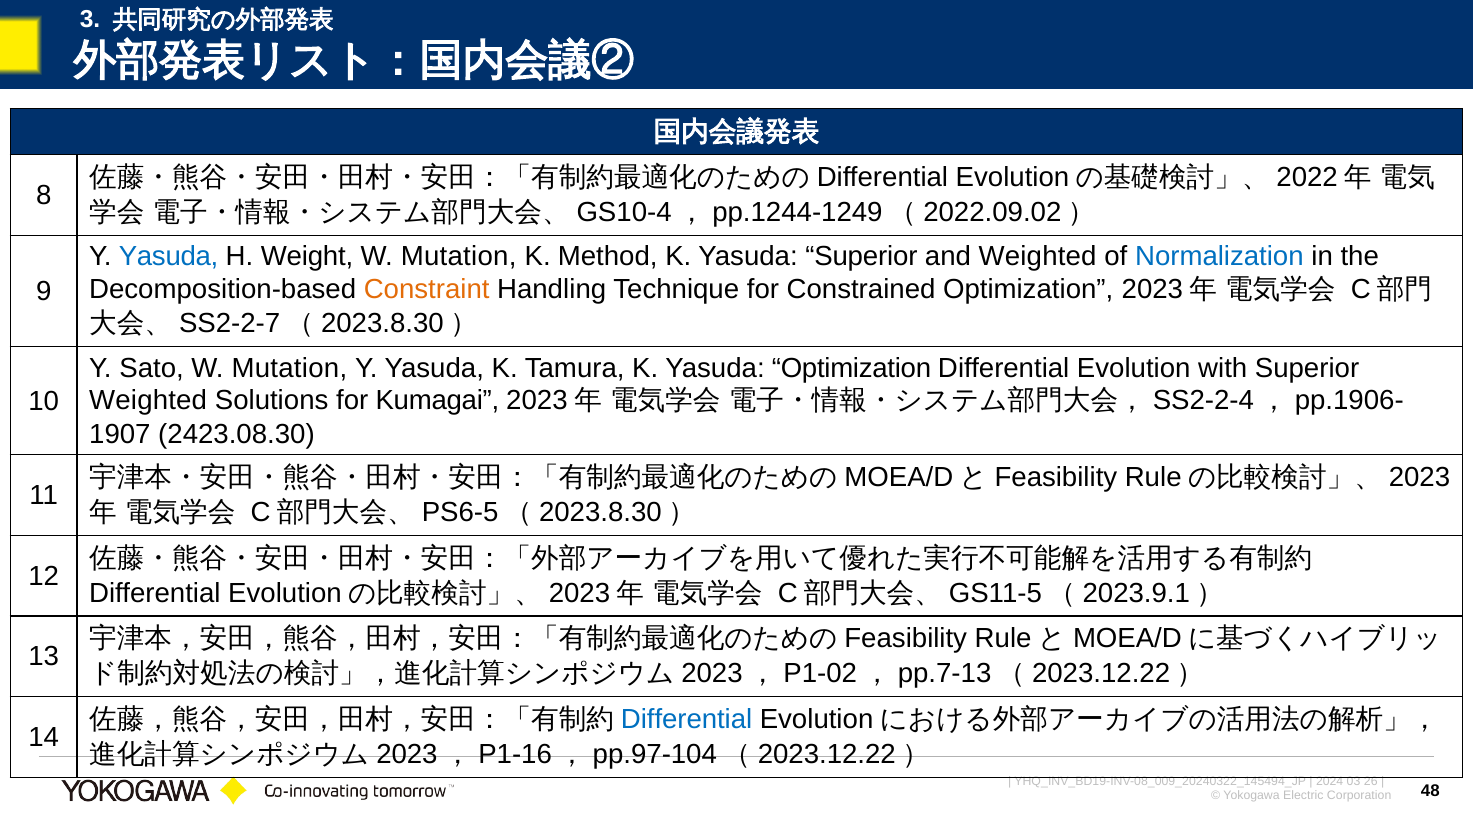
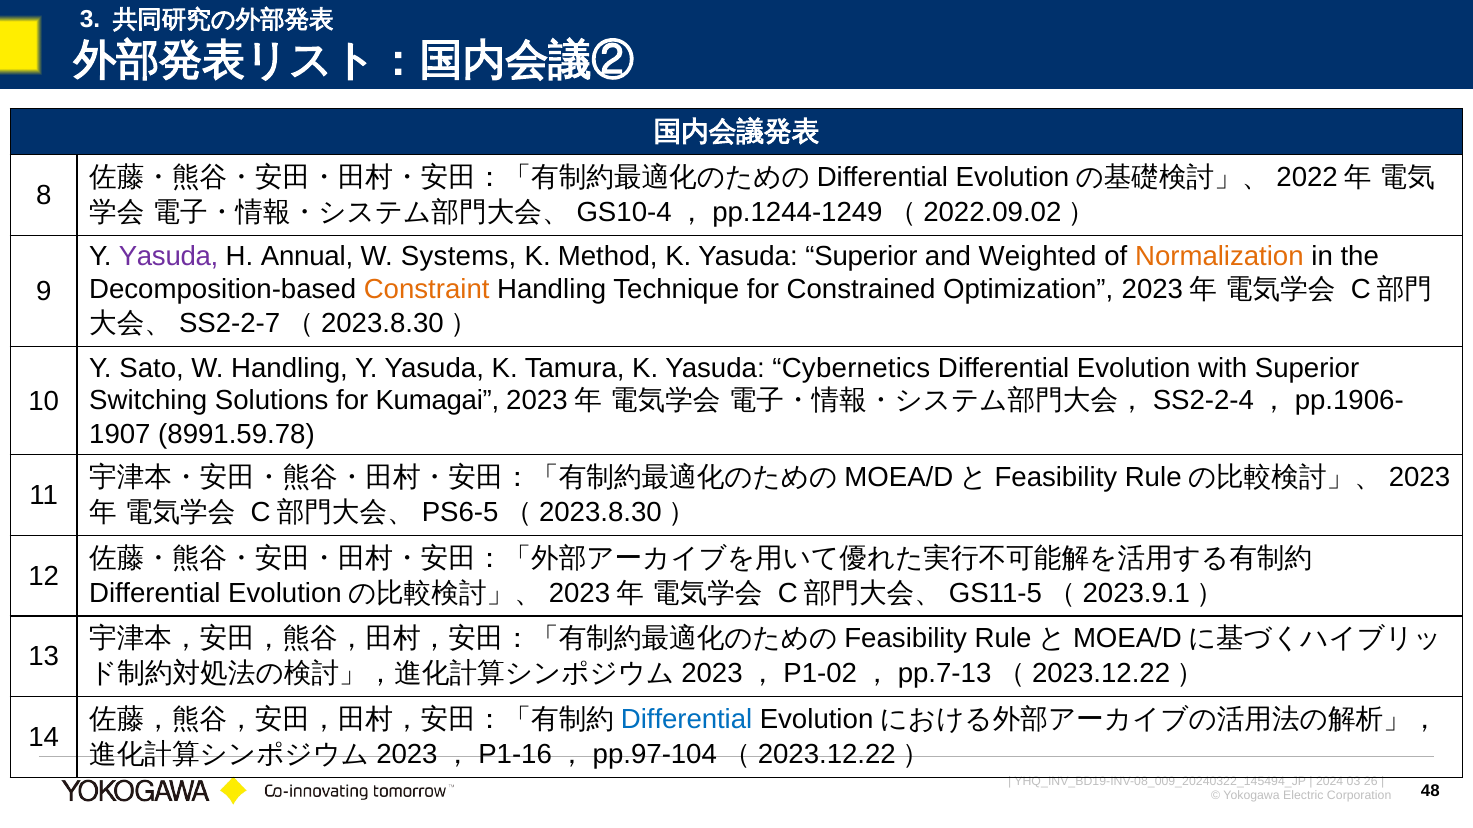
Yasuda colour: blue -> purple (169, 257)
Weight: Weight -> Annual (307, 257)
Mutation: Mutation -> Systems (459, 257)
Normalization colour: blue -> orange (1219, 257)
Sato W Mutation: Mutation -> Handling (290, 368)
Yasuda Optimization: Optimization -> Cybernetics (851, 368)
Weighted: Weighted -> Switching (148, 401)
2423.08.30: 2423.08.30 -> 8991.59.78 (236, 434)
